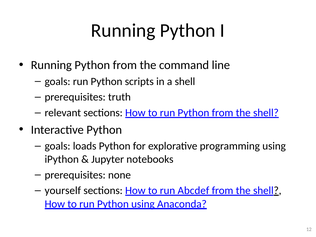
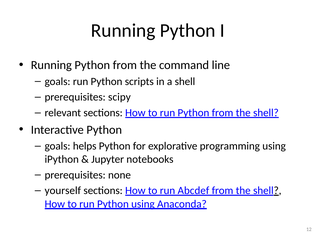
truth: truth -> scipy (119, 97)
loads: loads -> helps (85, 146)
